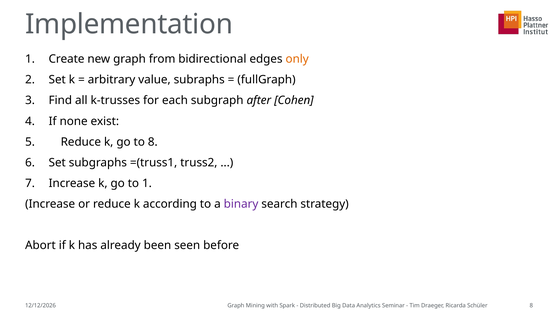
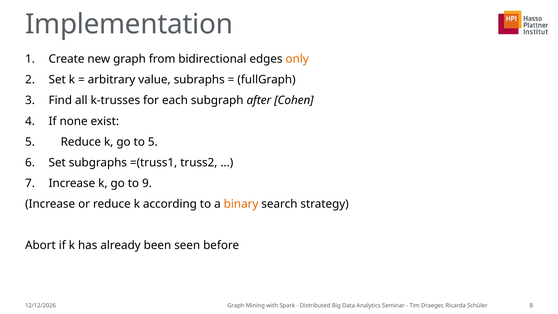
to 8: 8 -> 5 (153, 142)
to 1: 1 -> 9 (147, 183)
binary colour: purple -> orange (241, 204)
